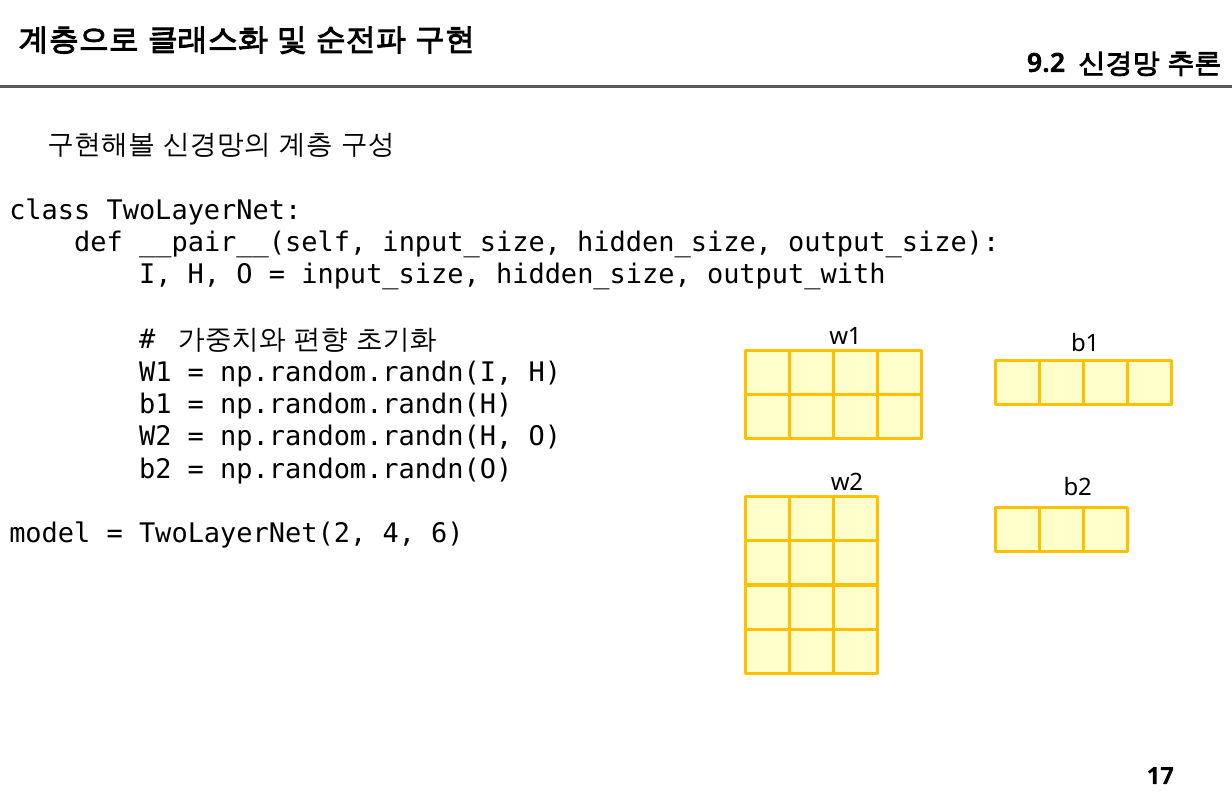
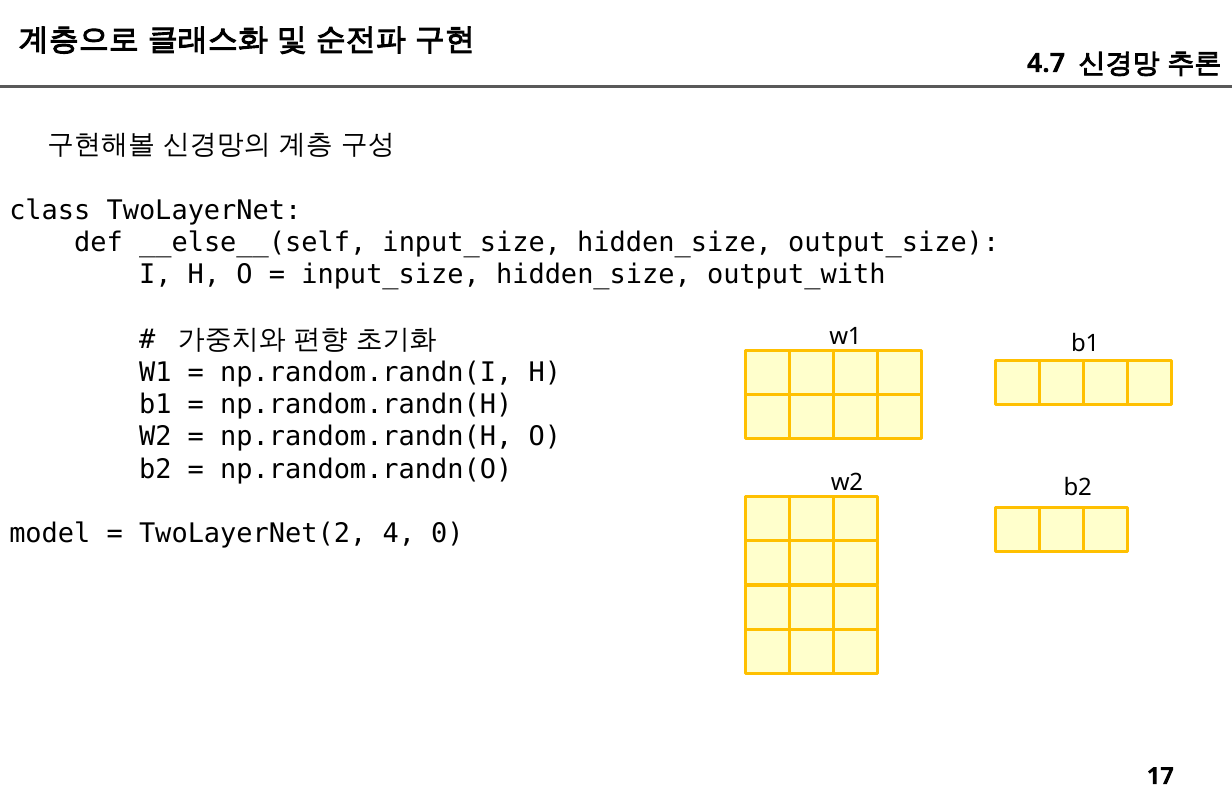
9.2: 9.2 -> 4.7 (1046, 63)
__pair__(self: __pair__(self -> __else__(self (253, 243)
6: 6 -> 0 (447, 534)
